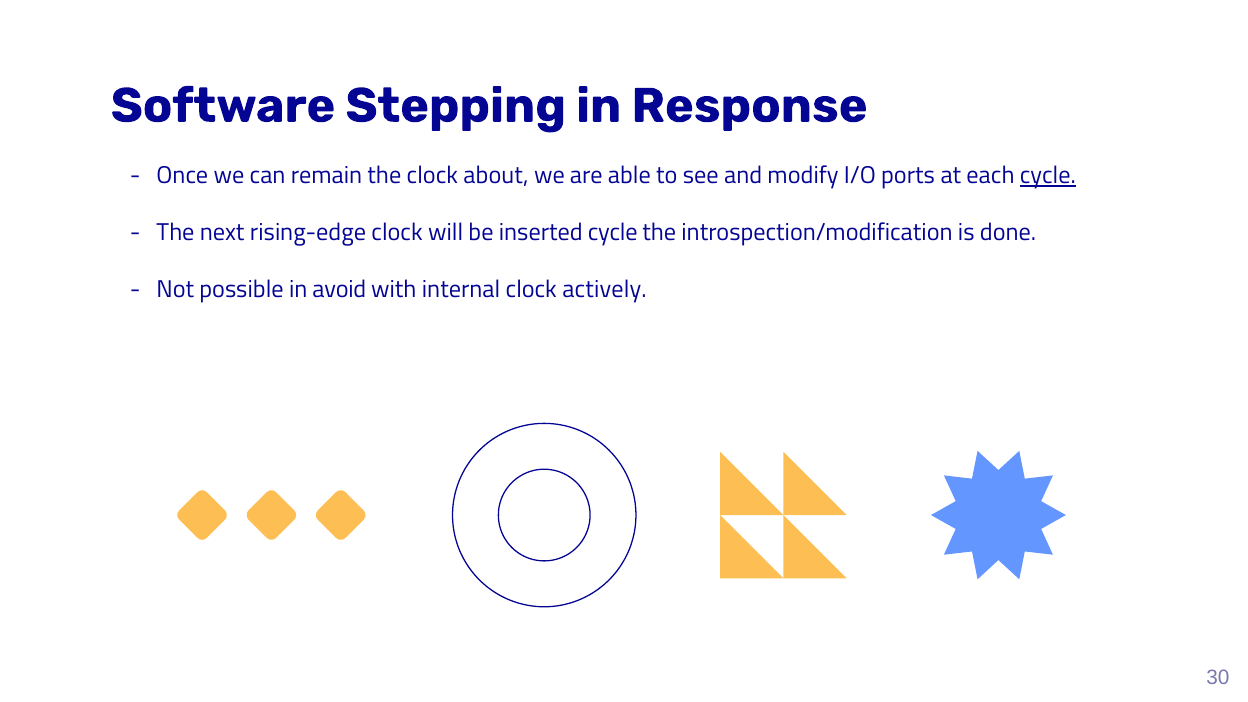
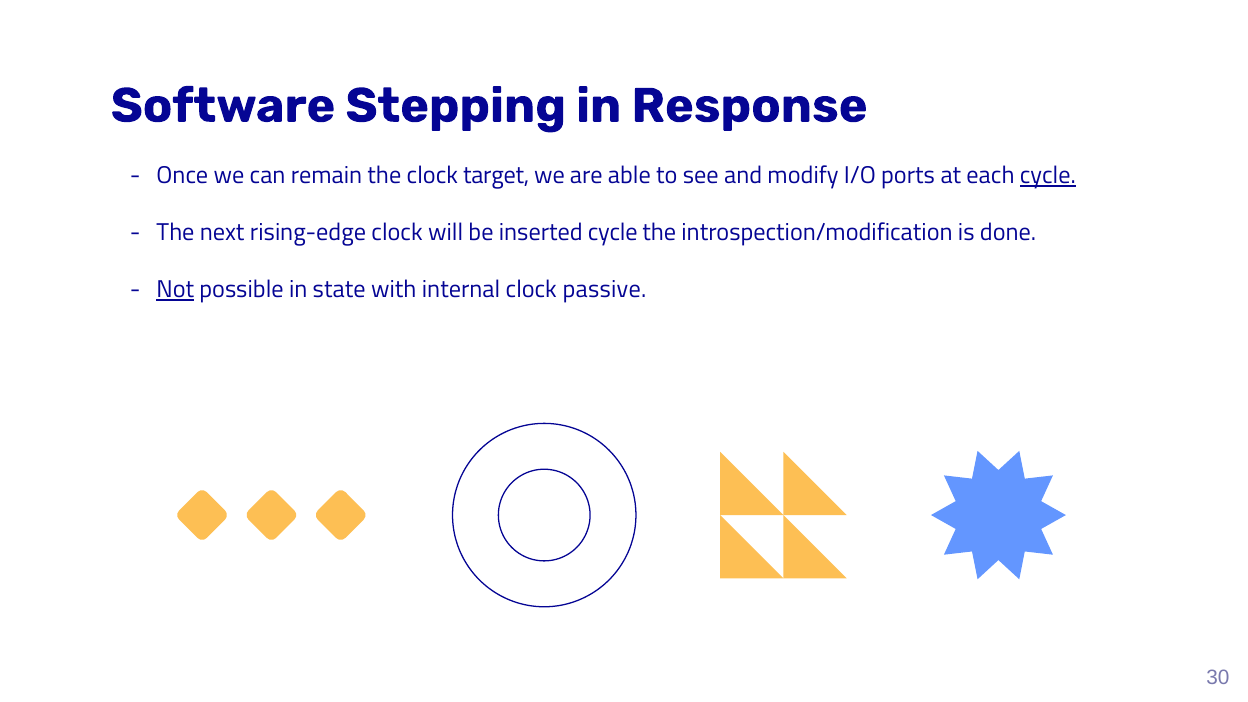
about: about -> target (496, 176)
Not underline: none -> present (175, 289)
avoid: avoid -> state (339, 289)
actively: actively -> passive (604, 289)
